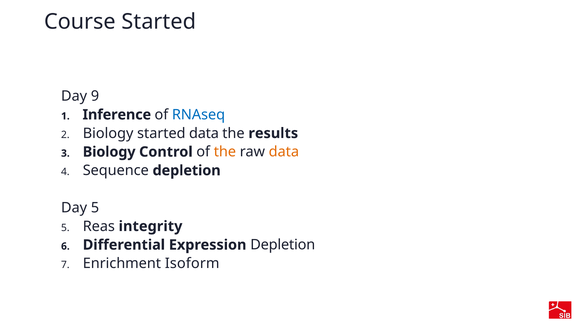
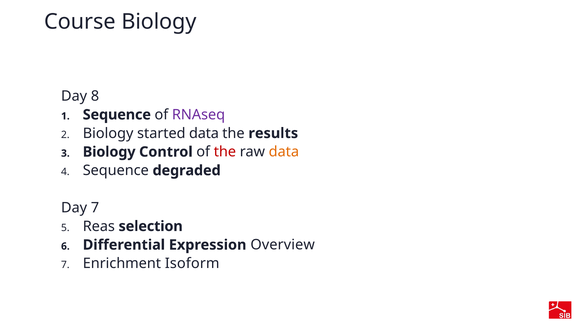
Course Started: Started -> Biology (159, 22)
9: 9 -> 8 (95, 96)
1 Inference: Inference -> Sequence (117, 115)
RNAseq colour: blue -> purple (199, 115)
the colour: orange -> red (225, 152)
Sequence depletion: depletion -> degraded (187, 171)
Day 5: 5 -> 7 (95, 208)
integrity: integrity -> selection (151, 226)
Expression Depletion: Depletion -> Overview (283, 245)
